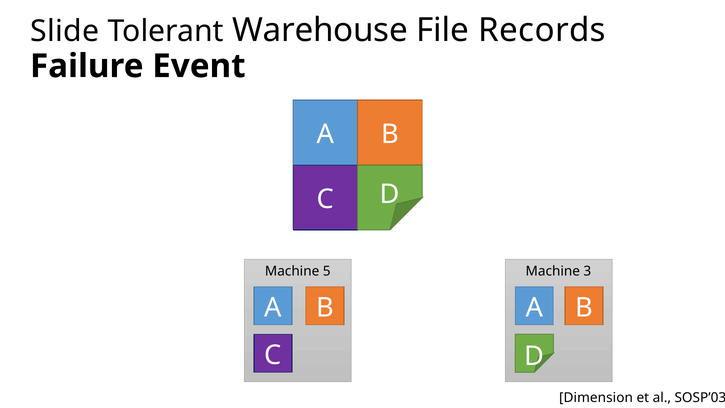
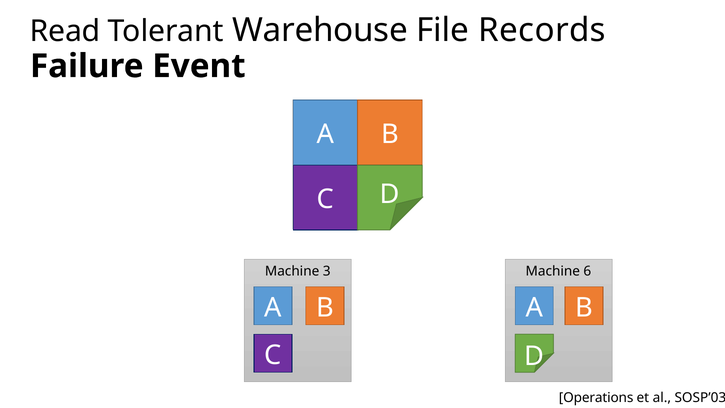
Slide: Slide -> Read (65, 31)
5: 5 -> 3 (327, 271)
3: 3 -> 6 (587, 271)
Dimension: Dimension -> Operations (596, 398)
